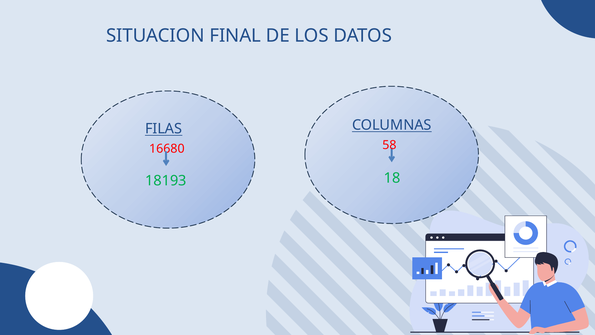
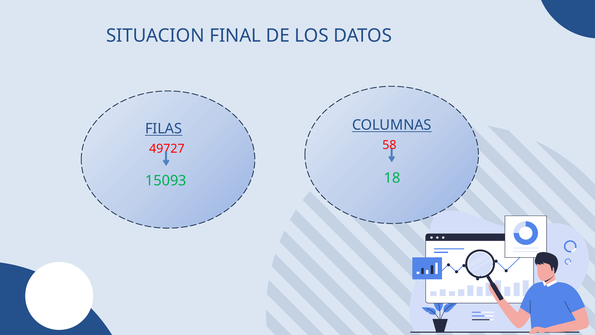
16680: 16680 -> 49727 (167, 149)
18193: 18193 -> 15093 (166, 181)
